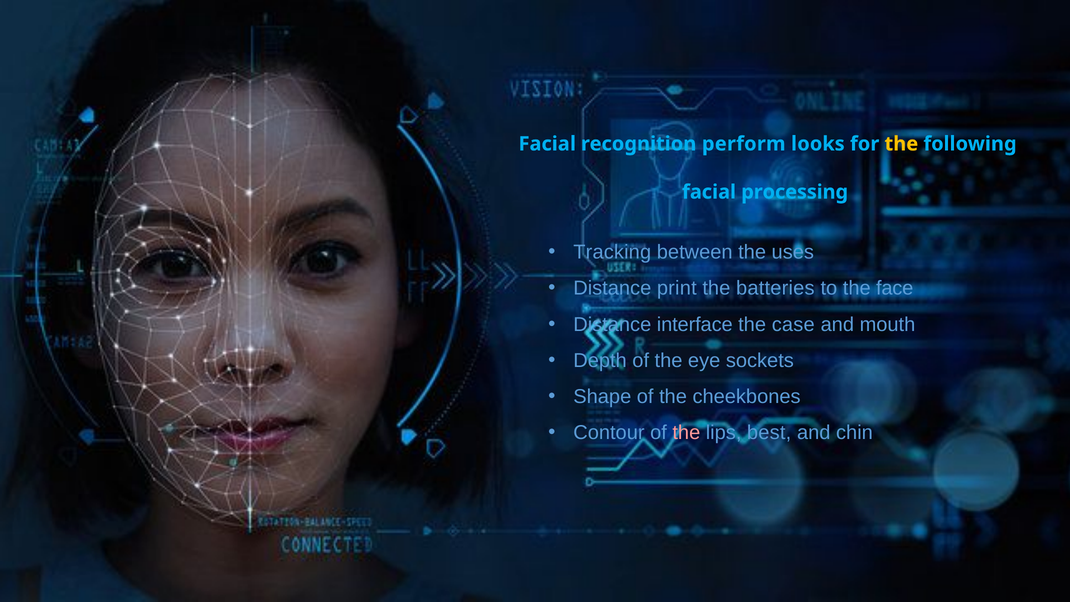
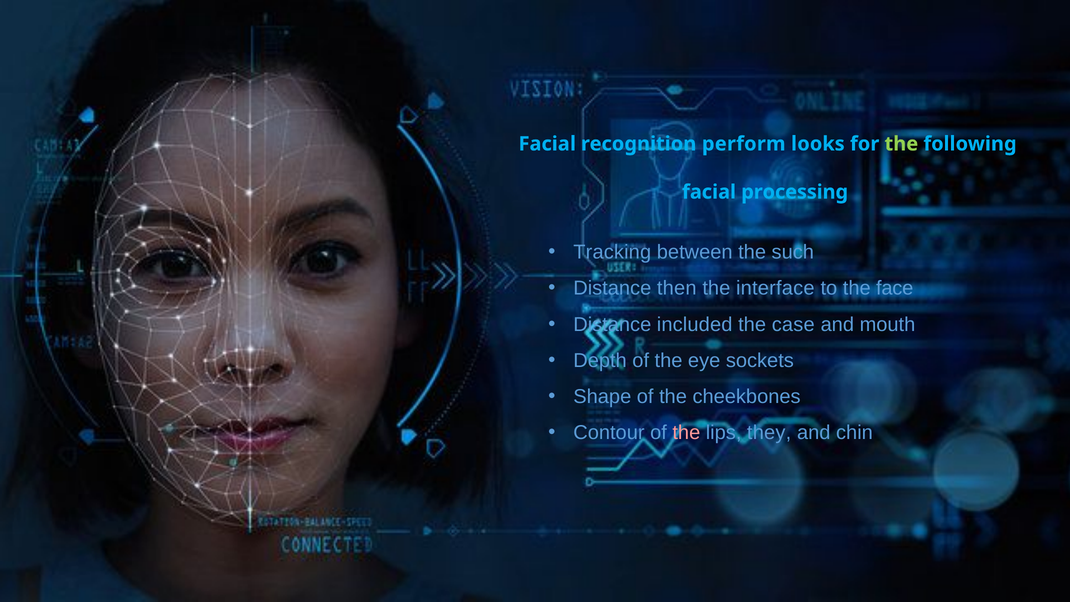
the colour: yellow -> light green (901, 144)
uses: uses -> such (793, 252)
print: print -> then (677, 288)
batteries: batteries -> interface (775, 288)
interface: interface -> included (695, 324)
best: best -> they (769, 433)
